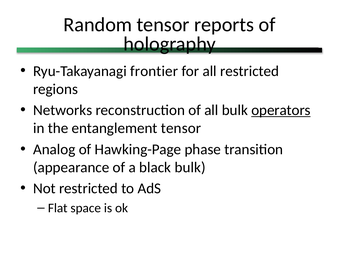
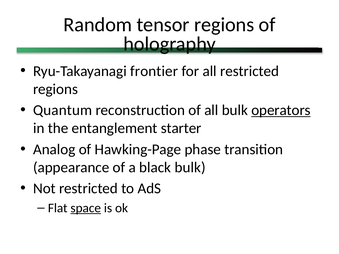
tensor reports: reports -> regions (224, 25)
Networks: Networks -> Quantum (63, 110)
entanglement tensor: tensor -> starter (181, 128)
space underline: none -> present (86, 208)
